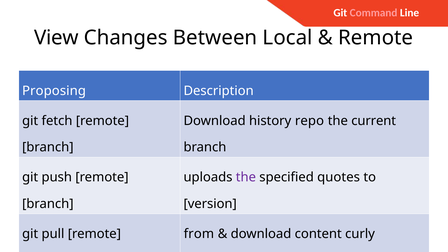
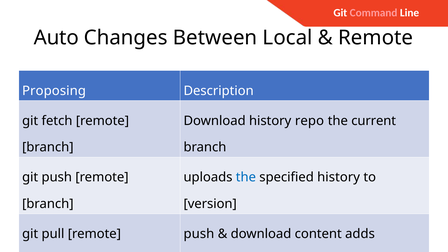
View: View -> Auto (56, 38)
the colour: purple -> blue (246, 177)
specified quotes: quotes -> history (339, 177)
remote from: from -> push (199, 234)
curly: curly -> adds (360, 234)
